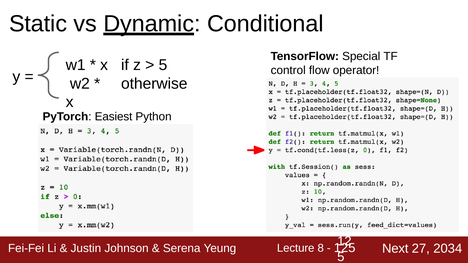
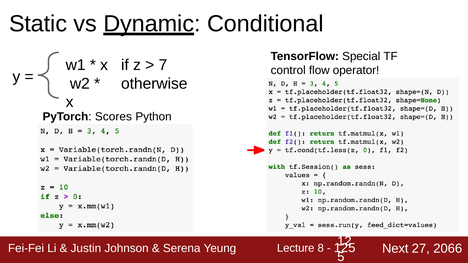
5: 5 -> 7 (163, 65)
Easiest: Easiest -> Scores (113, 117)
2034: 2034 -> 2066 (448, 249)
